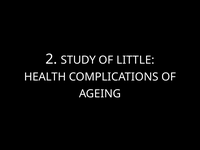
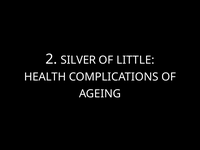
STUDY: STUDY -> SILVER (78, 60)
